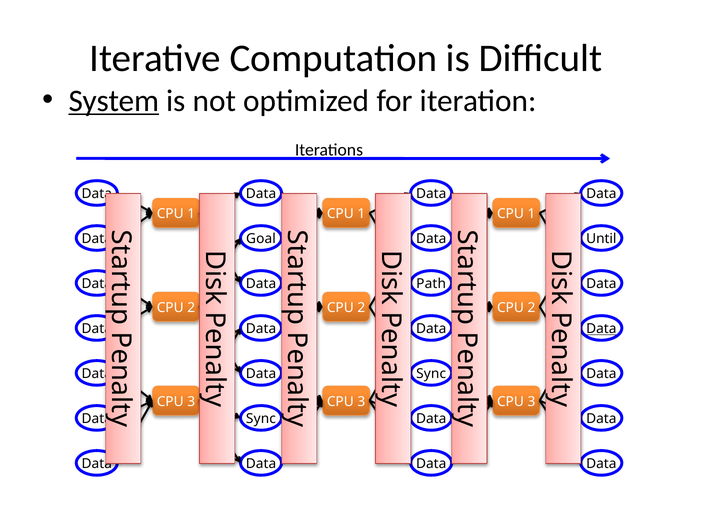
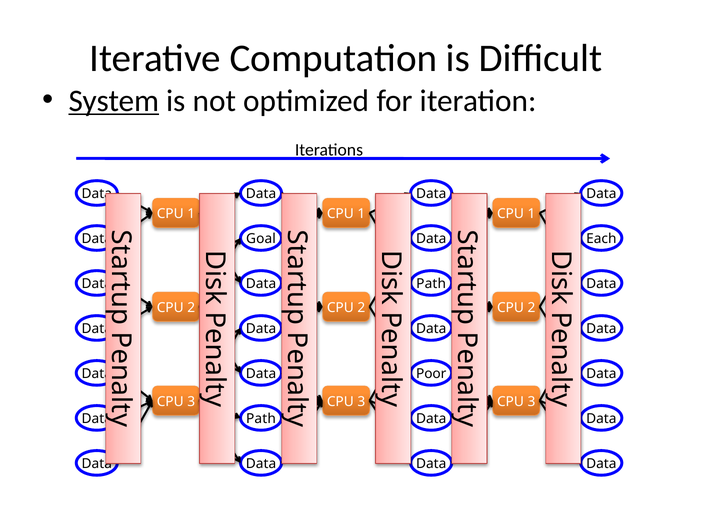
Until: Until -> Each (601, 239)
Data underline: present -> none (601, 329)
Sync: Sync -> Poor (431, 374)
Sync: Sync -> Path (261, 419)
